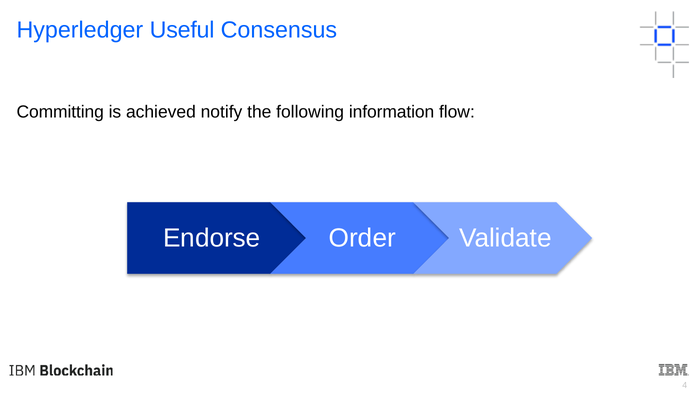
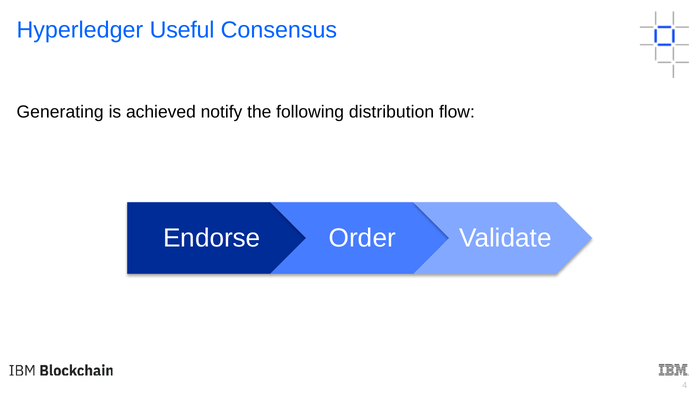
Committing: Committing -> Generating (60, 112)
information: information -> distribution (392, 112)
